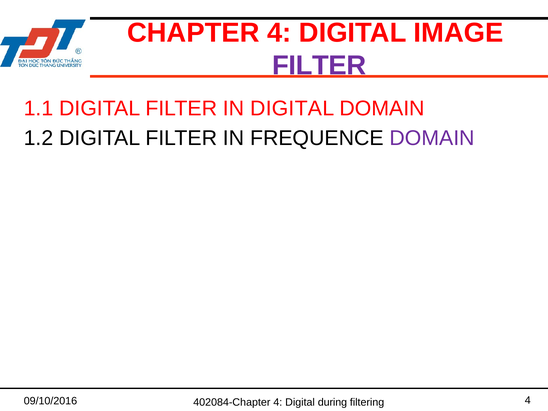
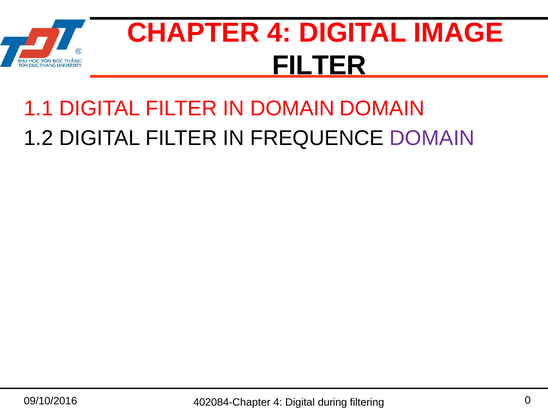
FILTER colour: purple -> black (319, 66)
IN DIGITAL: DIGITAL -> DOMAIN (292, 108)
filtering 4: 4 -> 0 (528, 400)
